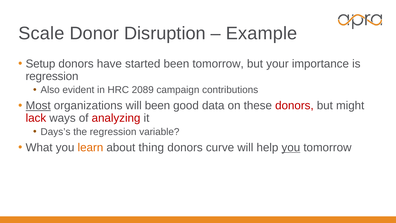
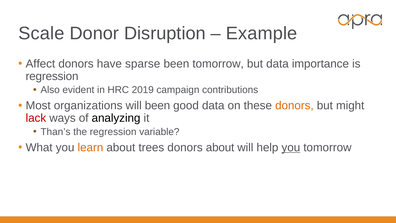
Setup: Setup -> Affect (40, 64)
started: started -> sparse (143, 64)
but your: your -> data (277, 64)
2089: 2089 -> 2019 (143, 90)
Most underline: present -> none (38, 106)
donors colour: red -> orange (294, 106)
analyzing colour: red -> black (116, 118)
Days’s: Days’s -> Than’s (56, 132)
thing: thing -> trees (151, 147)
donors curve: curve -> about (220, 147)
